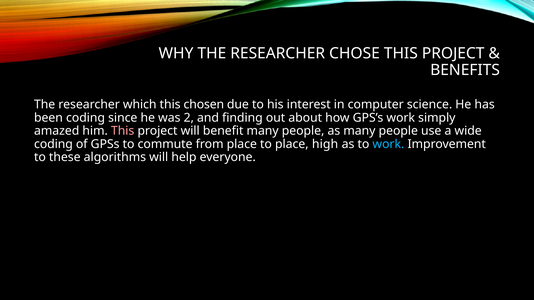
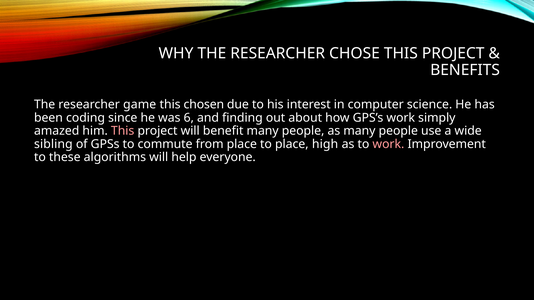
which: which -> game (140, 105)
2: 2 -> 6 (189, 118)
coding: coding -> sibling (53, 144)
work colour: light blue -> pink (388, 144)
